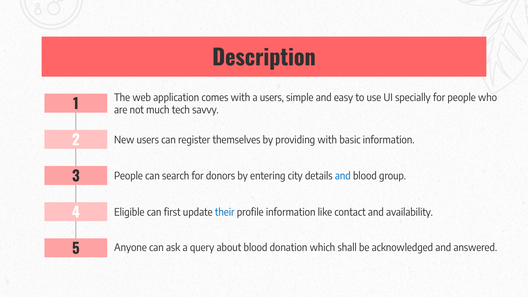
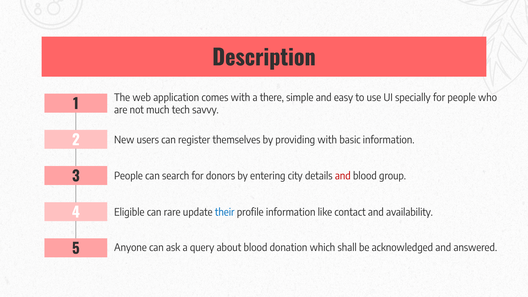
a users: users -> there (272, 98)
and colour: blue -> red (343, 176)
first: first -> rare (172, 212)
